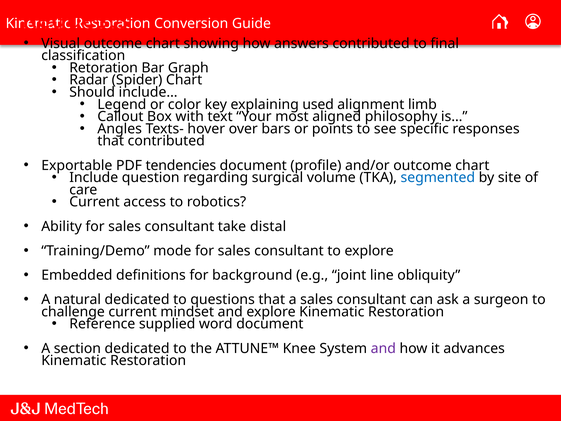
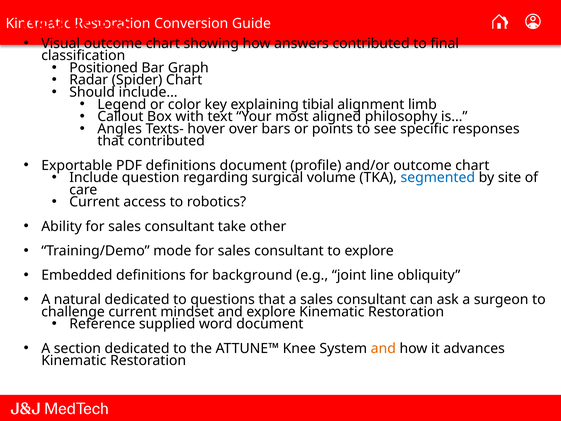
Retoration: Retoration -> Positioned (104, 68)
used: used -> tibial (318, 104)
PDF tendencies: tendencies -> definitions (181, 165)
distal: distal -> other (268, 226)
and colour: purple -> orange (383, 348)
